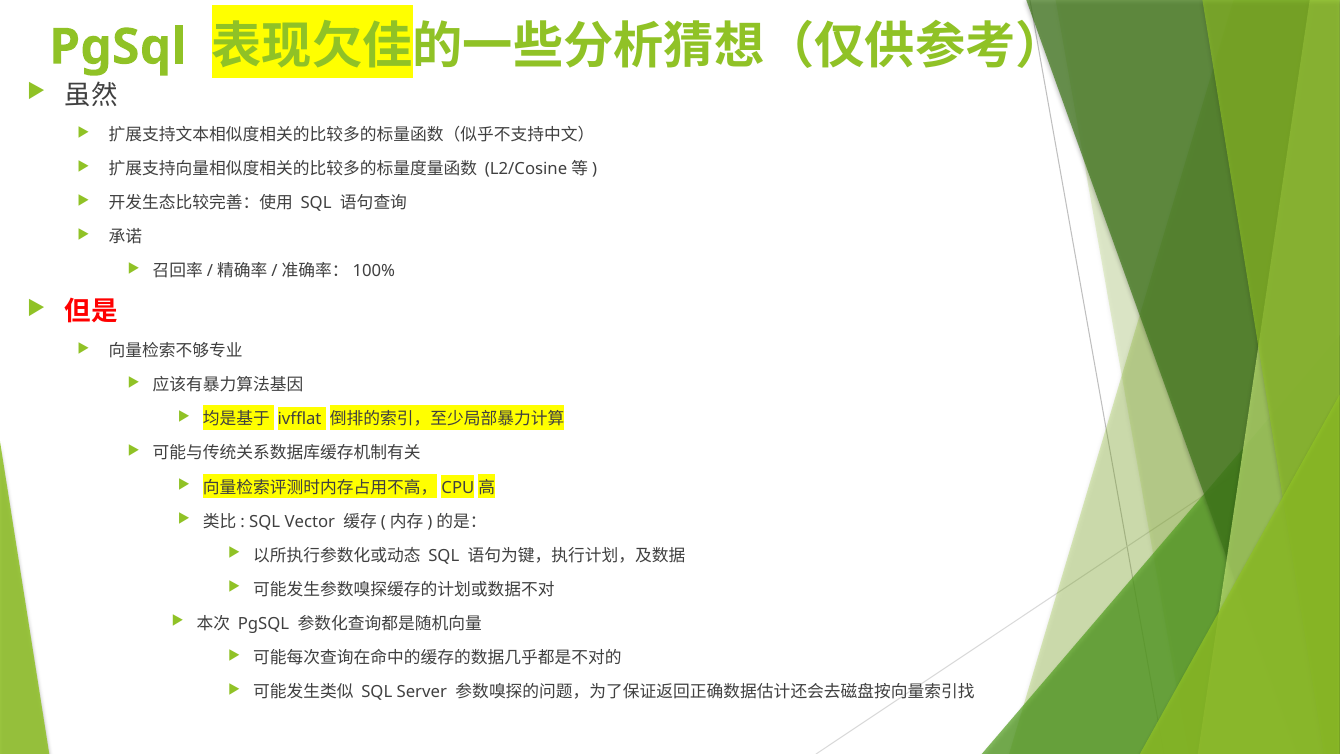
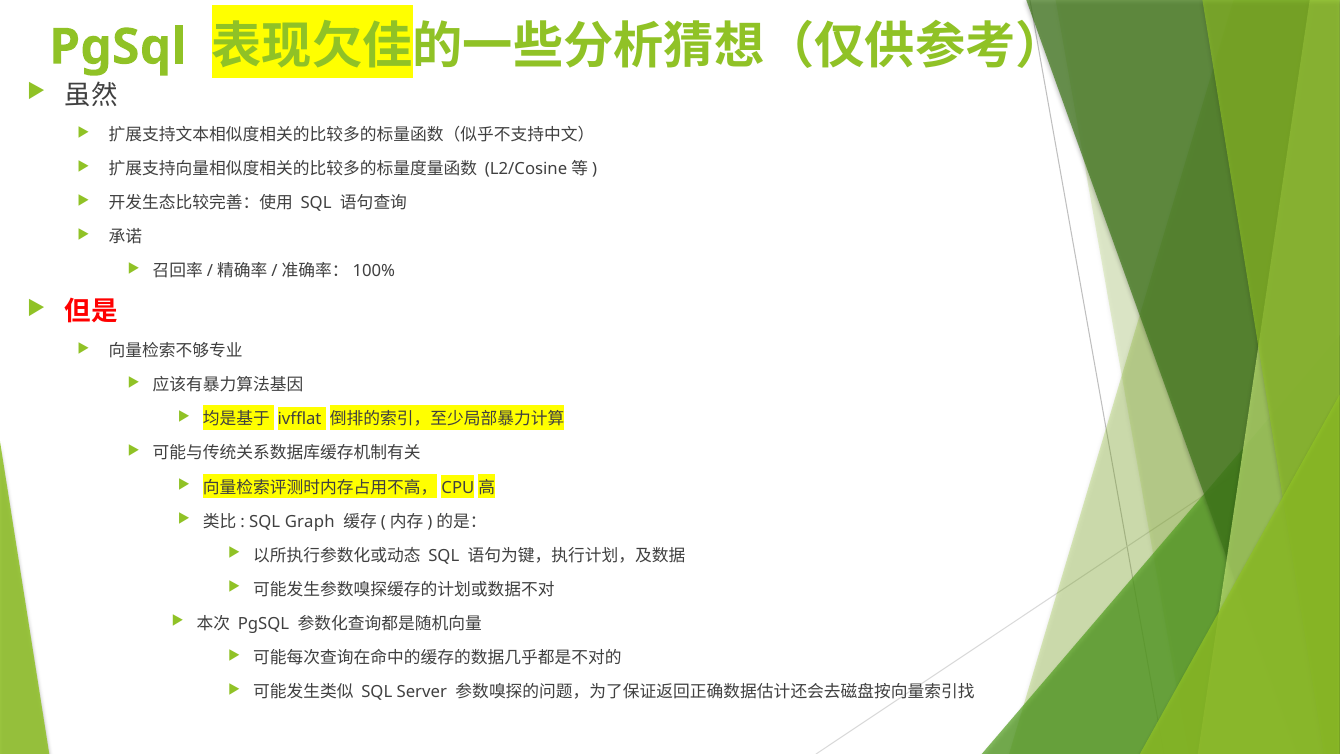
Vector: Vector -> Graph (310, 521)
